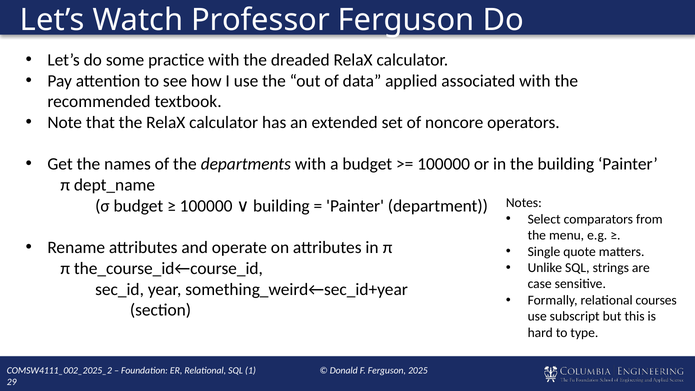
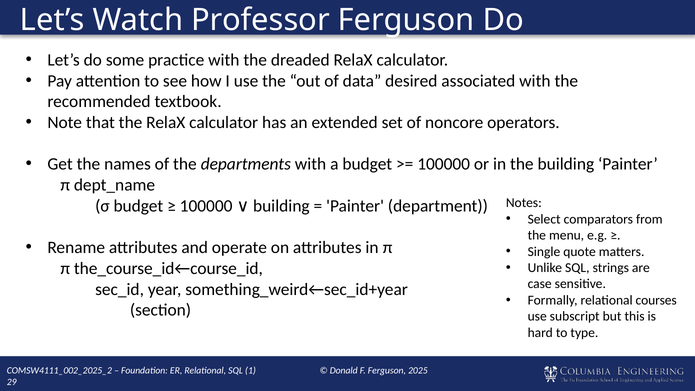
applied: applied -> desired (411, 81)
